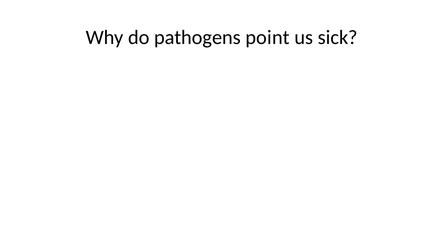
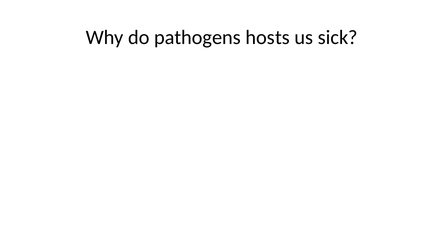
point: point -> hosts (268, 37)
